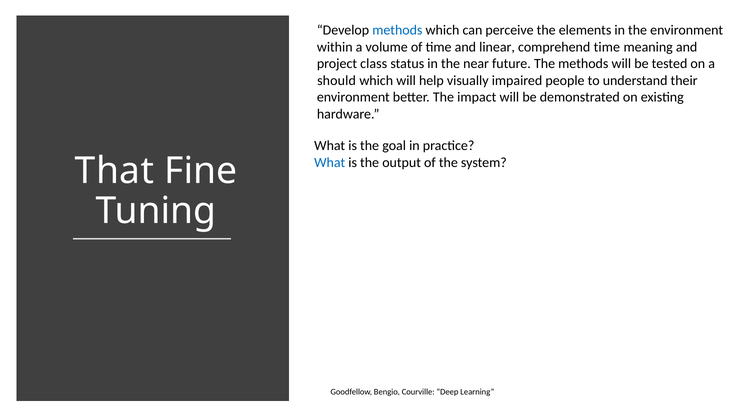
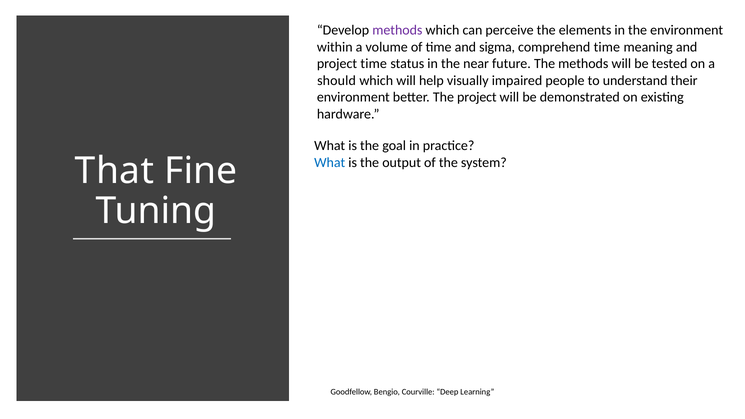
methods colour: blue -> purple (397, 30)
linear: linear -> sigma (497, 47)
project class: class -> time (374, 64)
The impact: impact -> project (477, 97)
